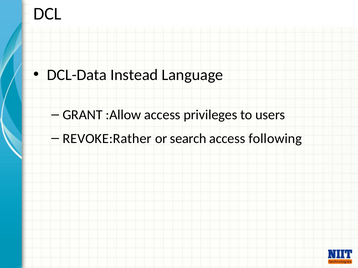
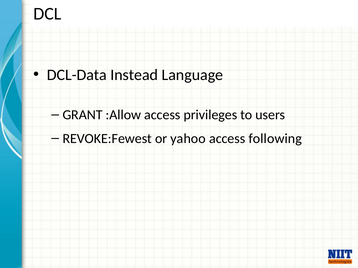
REVOKE:Rather: REVOKE:Rather -> REVOKE:Fewest (107, 139)
search: search -> yahoo (188, 139)
